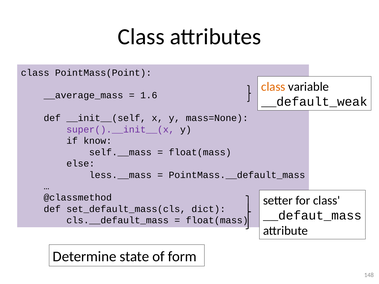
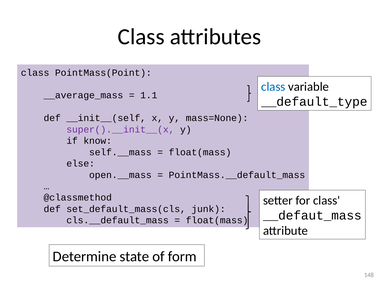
class colour: orange -> blue (273, 87)
1.6: 1.6 -> 1.1 (149, 95)
__default_weak: __default_weak -> __default_type (314, 102)
less.__mass: less.__mass -> open.__mass (120, 175)
dict: dict -> junk (209, 209)
